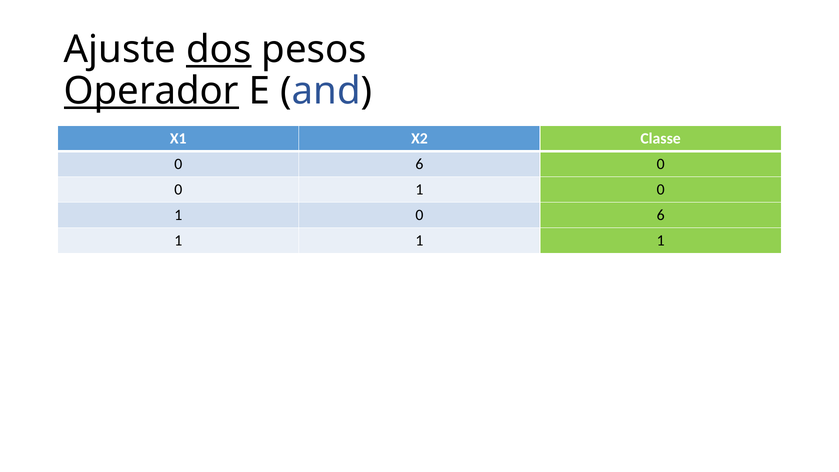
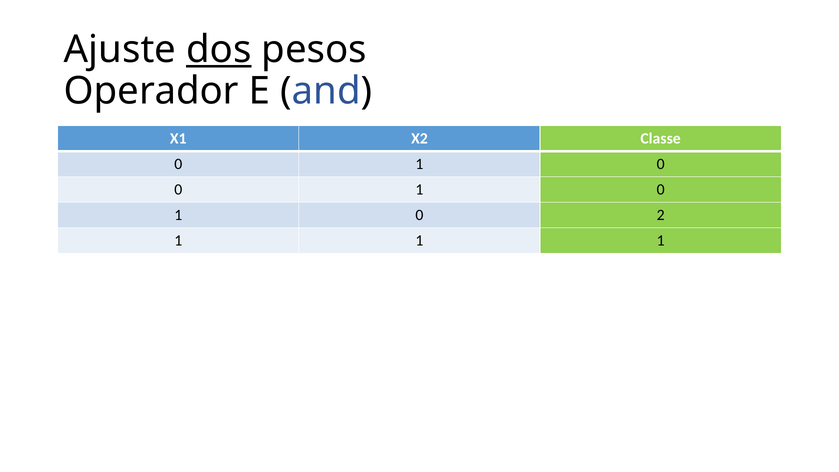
Operador underline: present -> none (151, 91)
6: 6 -> 1 (419, 164)
1 0 6: 6 -> 2 (661, 215)
